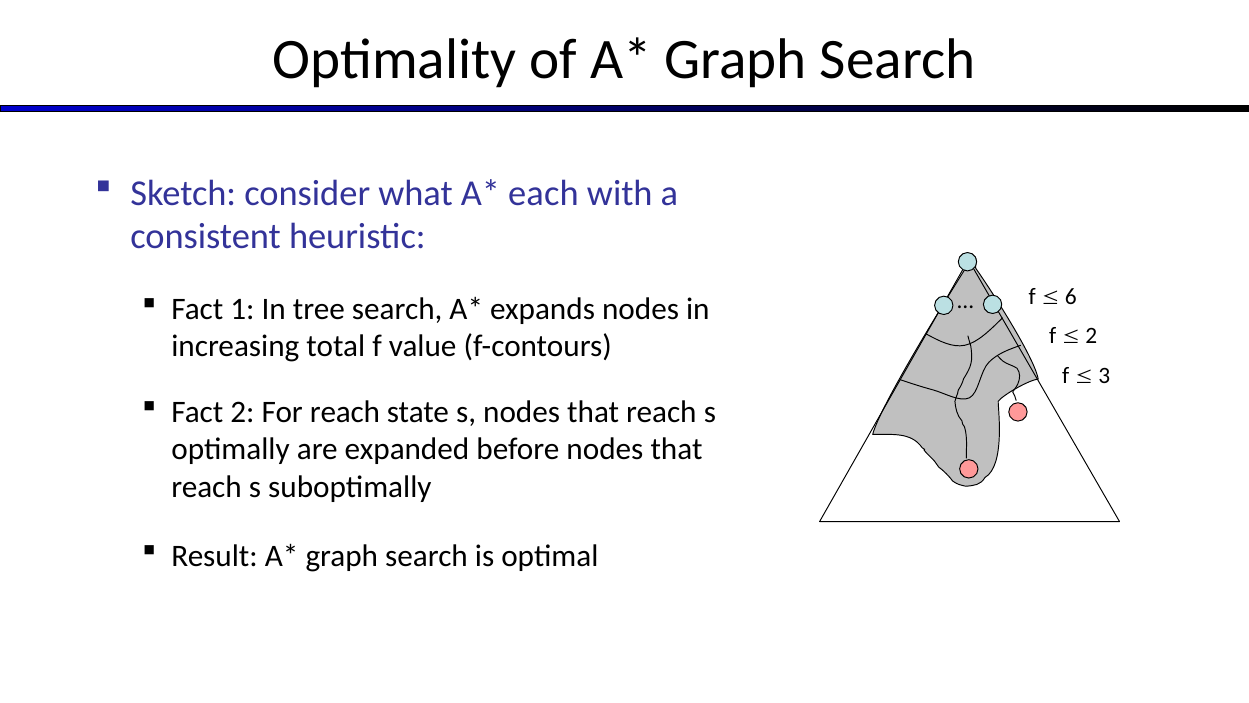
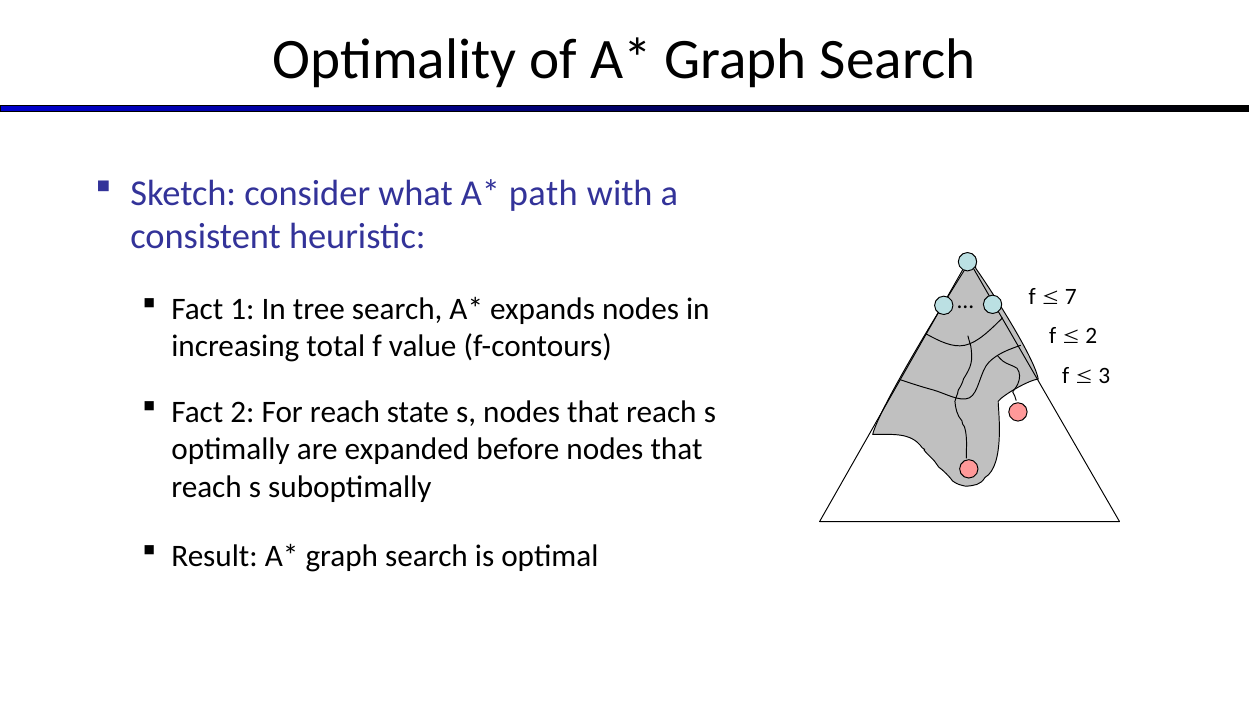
each: each -> path (543, 193)
6: 6 -> 7 (1071, 296)
